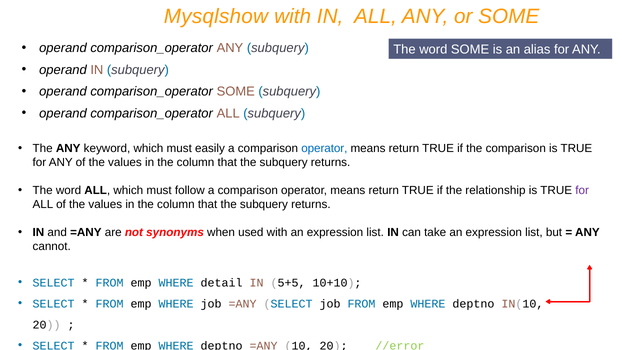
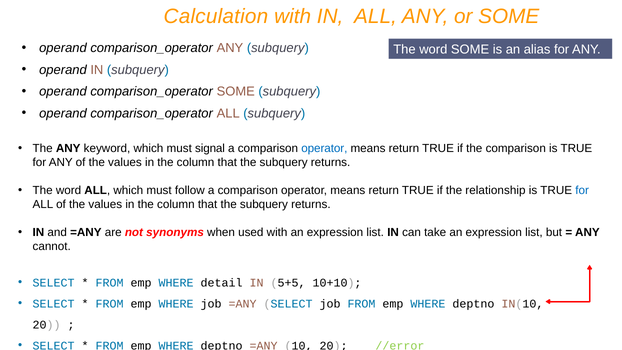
Mysqlshow: Mysqlshow -> Calculation (216, 16)
easily: easily -> signal (210, 148)
for colour: purple -> blue (582, 190)
